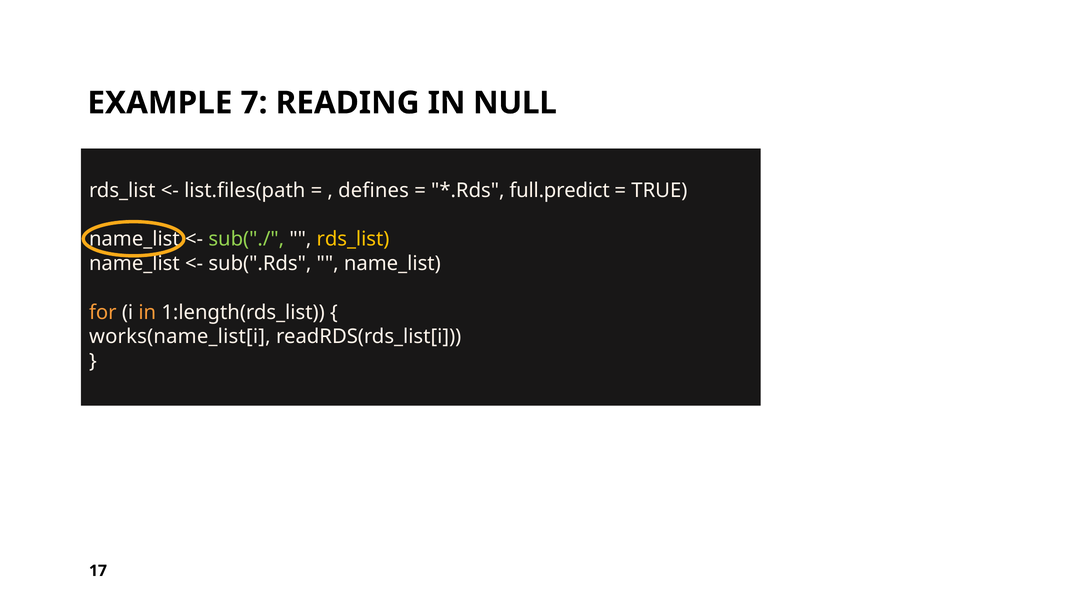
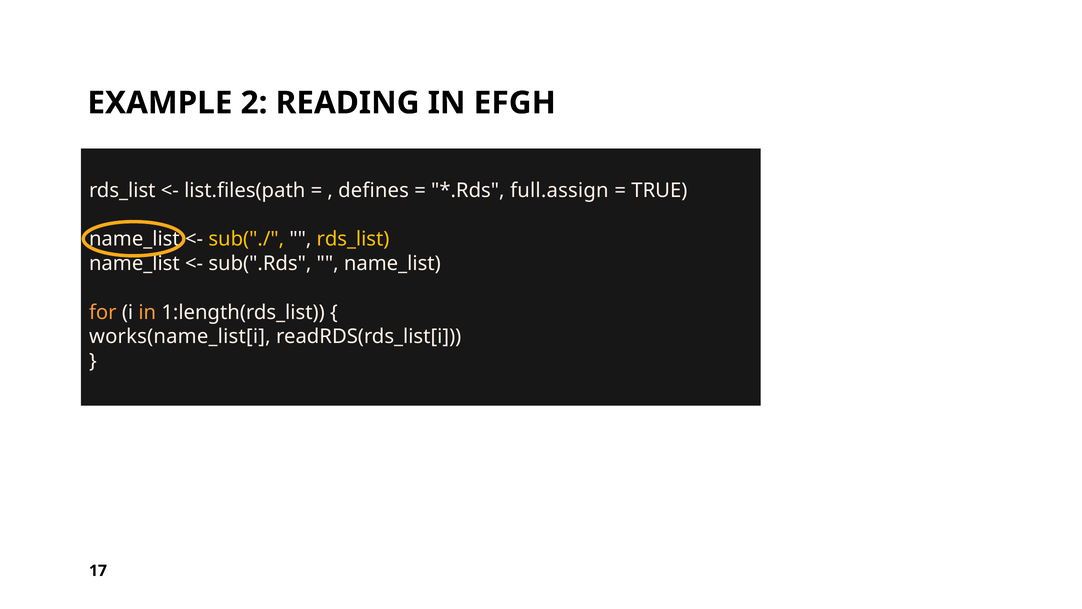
7: 7 -> 2 (254, 103)
NULL: NULL -> EFGH (515, 103)
full.predict: full.predict -> full.assign (559, 190)
sub("./ colour: light green -> yellow (246, 239)
